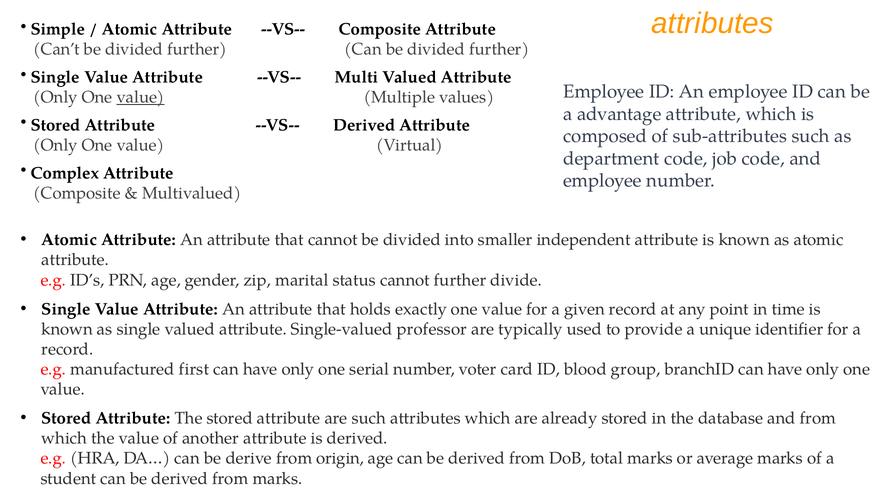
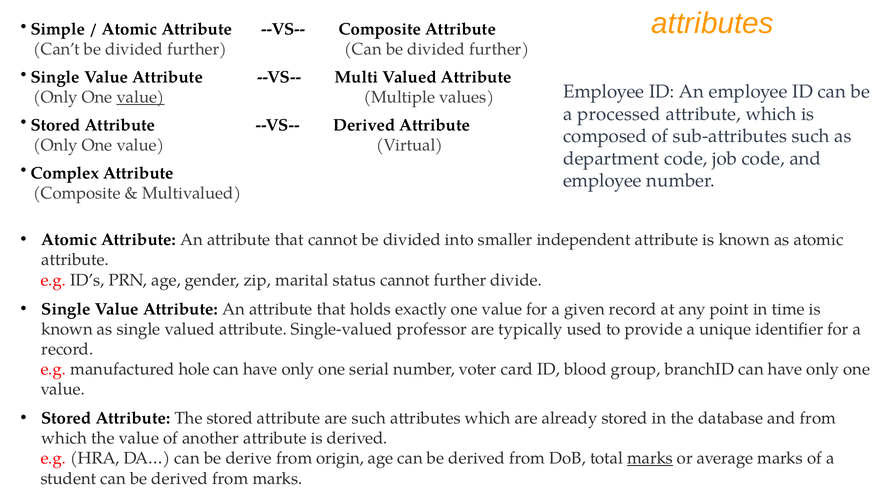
advantage: advantage -> processed (619, 114)
first: first -> hole (194, 369)
marks underline: none -> present (650, 458)
